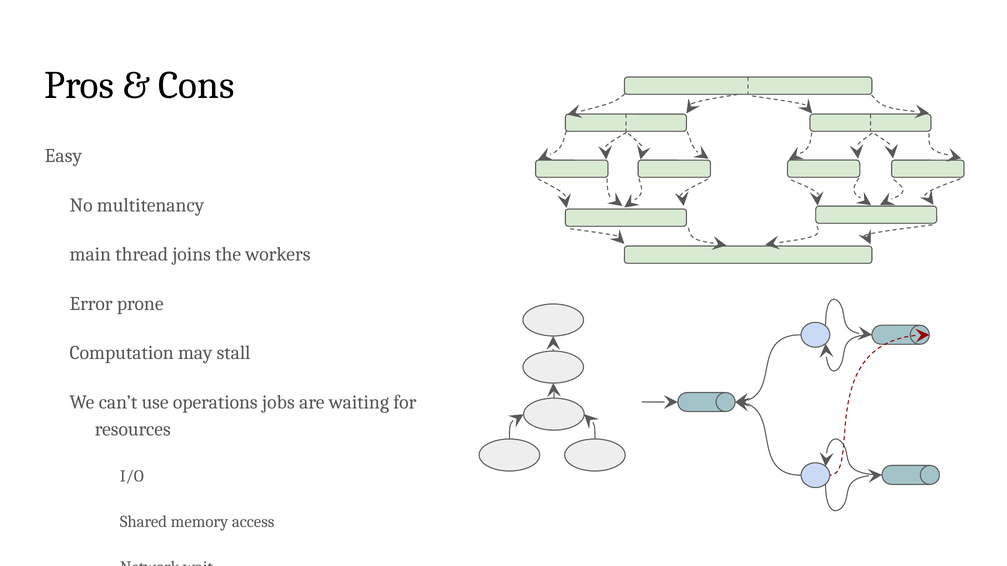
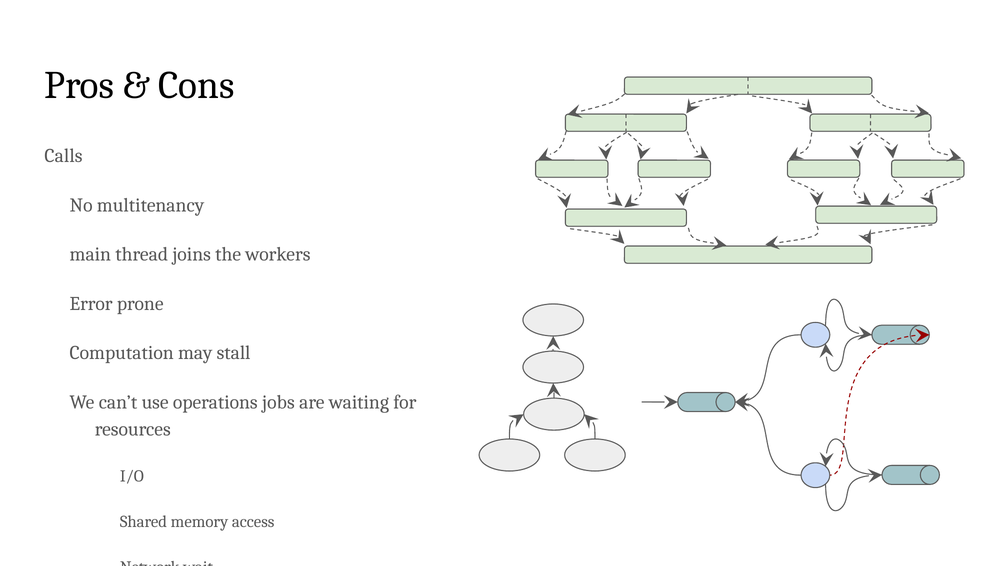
Easy: Easy -> Calls (63, 156)
